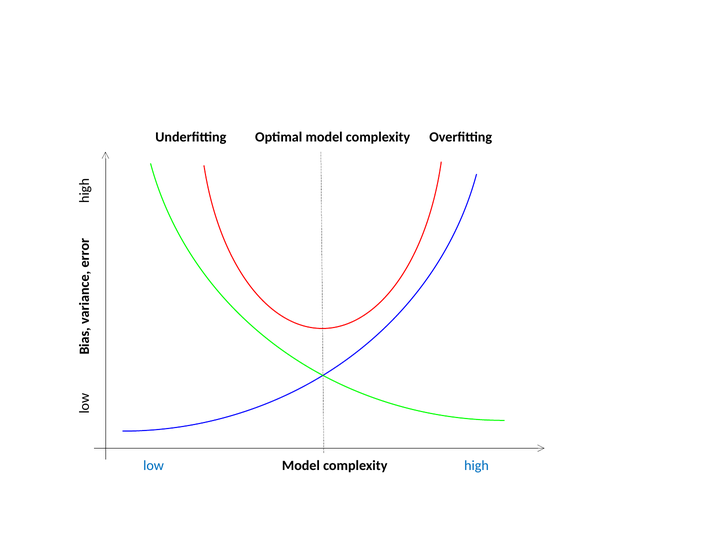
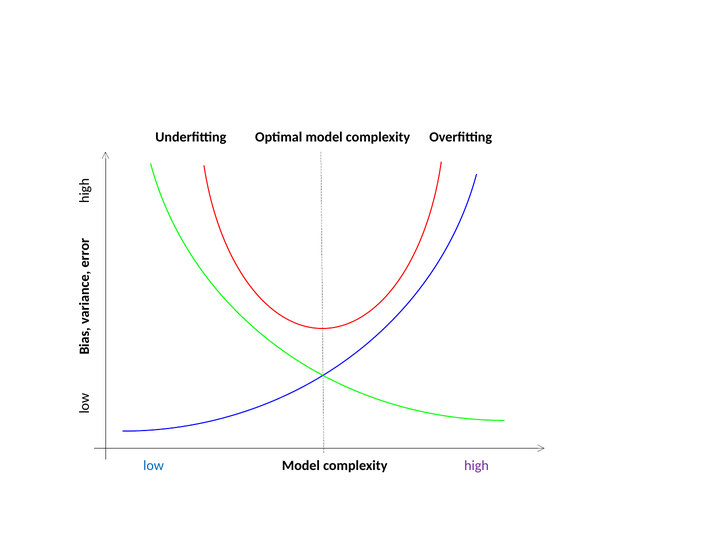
high colour: blue -> purple (476, 466)
